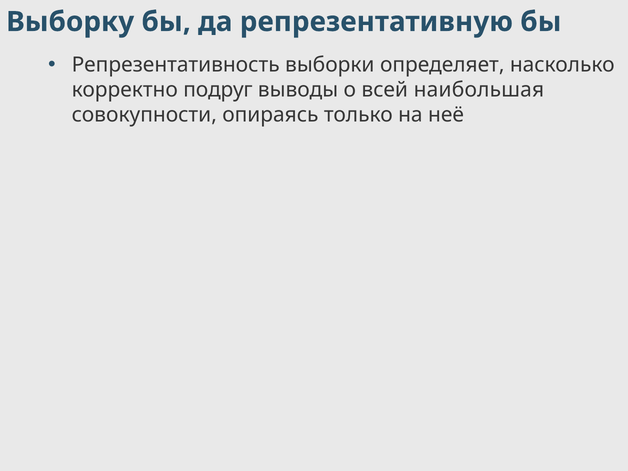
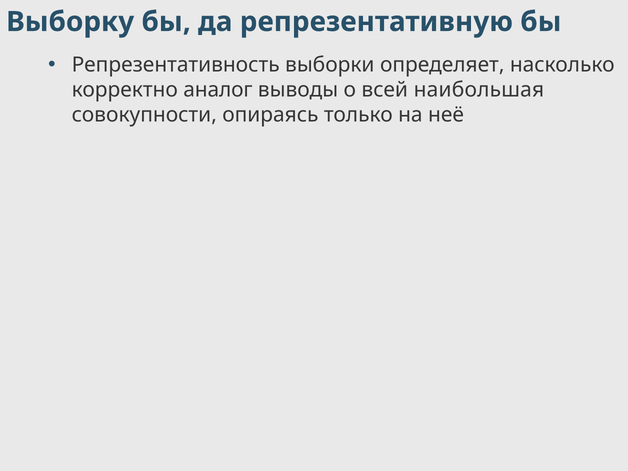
подруг: подруг -> аналог (218, 90)
